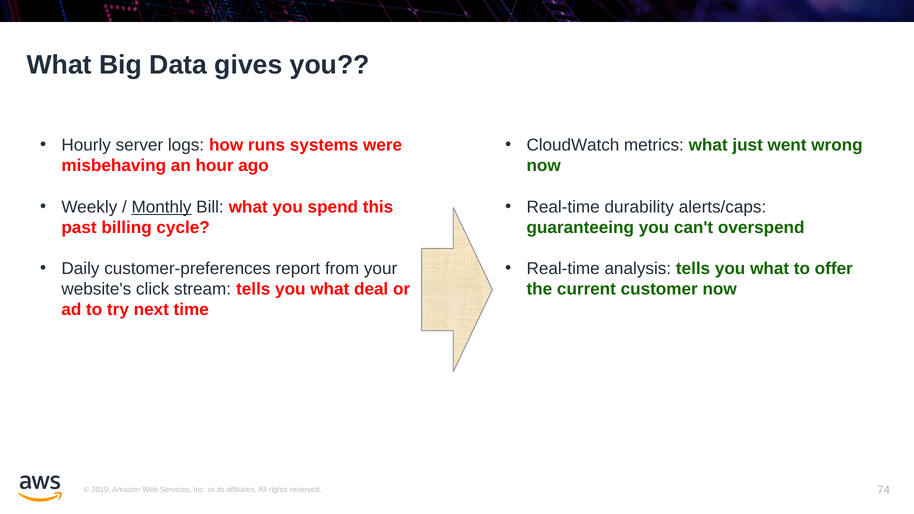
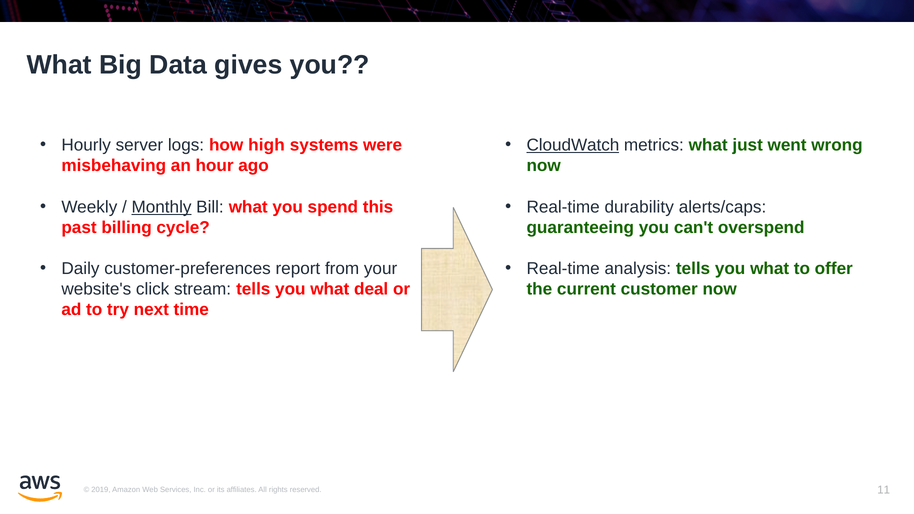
runs: runs -> high (266, 145)
CloudWatch underline: none -> present (573, 145)
74: 74 -> 11 (884, 490)
